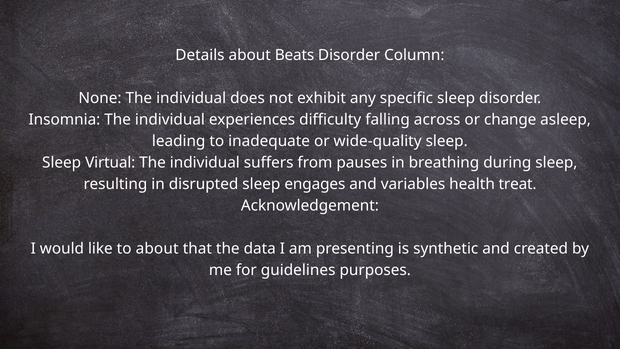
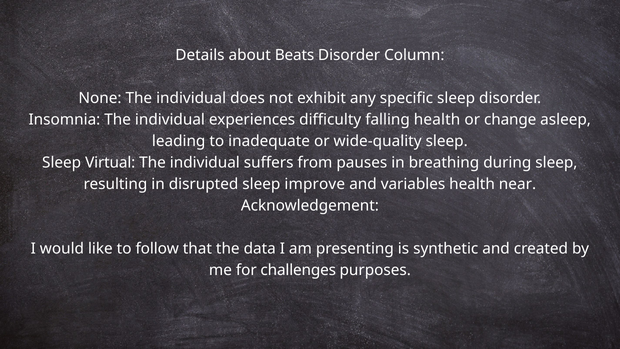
falling across: across -> health (437, 120)
engages: engages -> improve (315, 184)
treat: treat -> near (517, 184)
to about: about -> follow (157, 248)
guidelines: guidelines -> challenges (298, 270)
